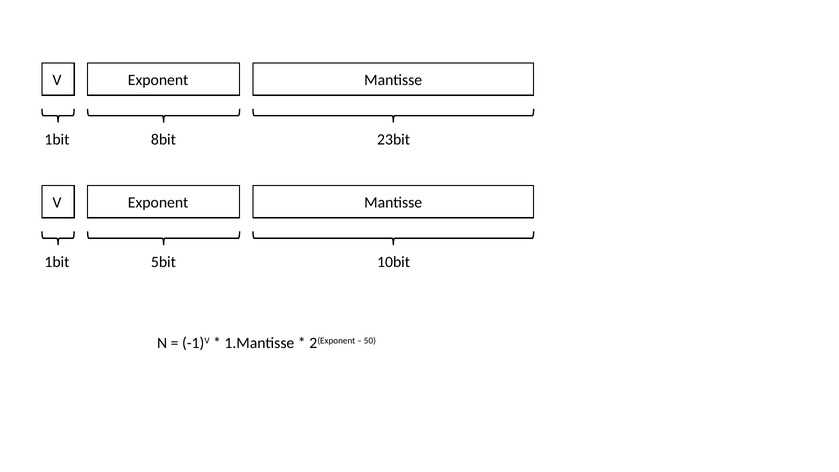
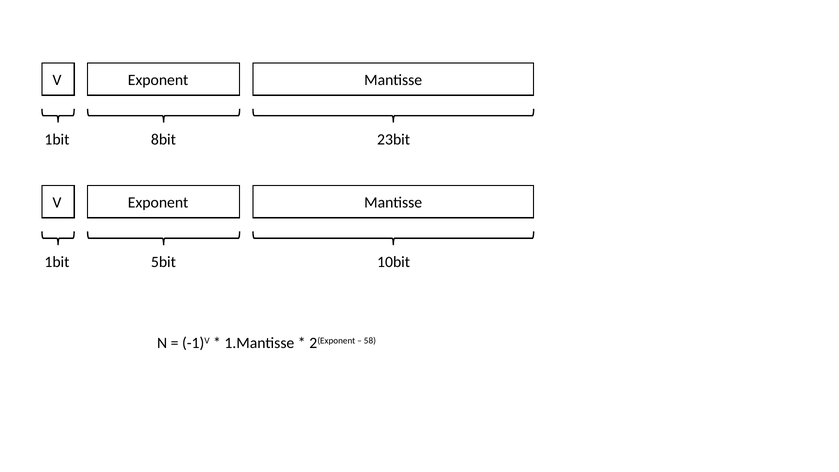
50: 50 -> 58 (370, 341)
